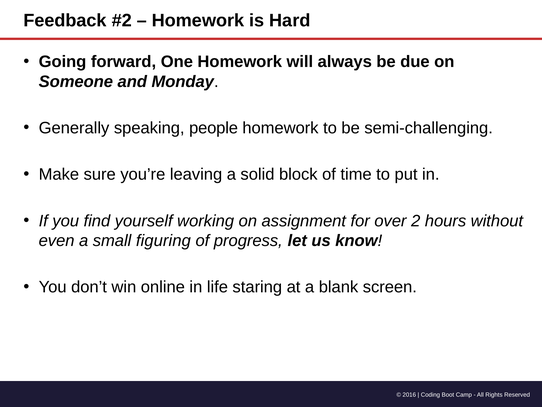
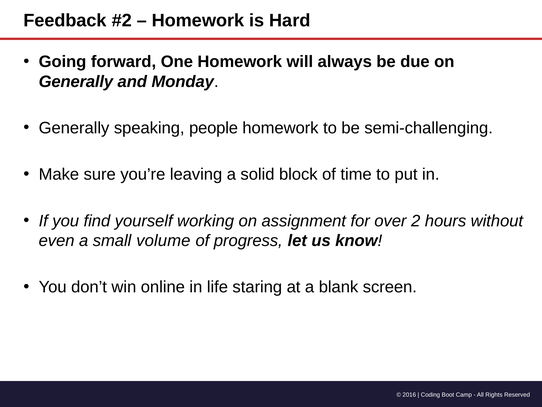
Someone: Someone -> Generally (76, 82)
figuring: figuring -> volume (163, 240)
